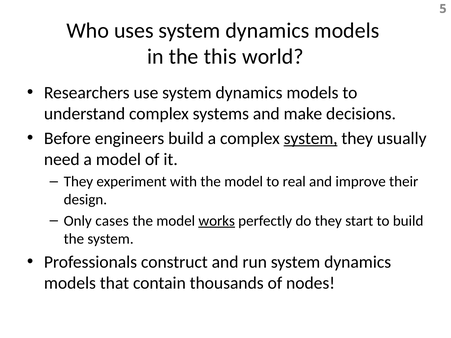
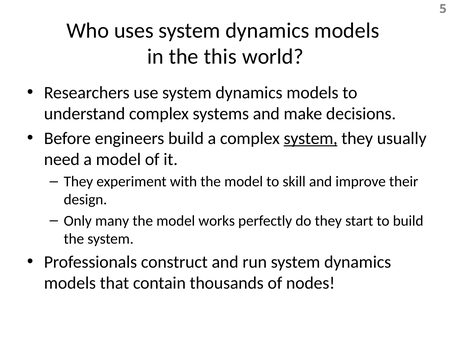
real: real -> skill (294, 182)
cases: cases -> many (112, 221)
works underline: present -> none (217, 221)
